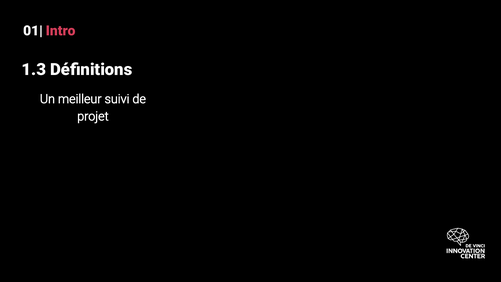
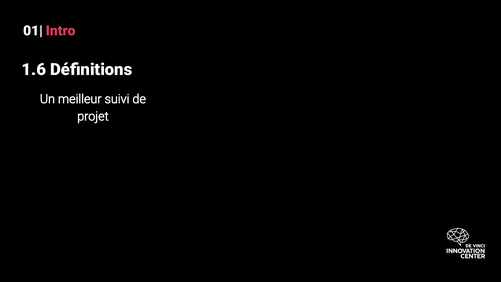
1.3: 1.3 -> 1.6 (34, 69)
